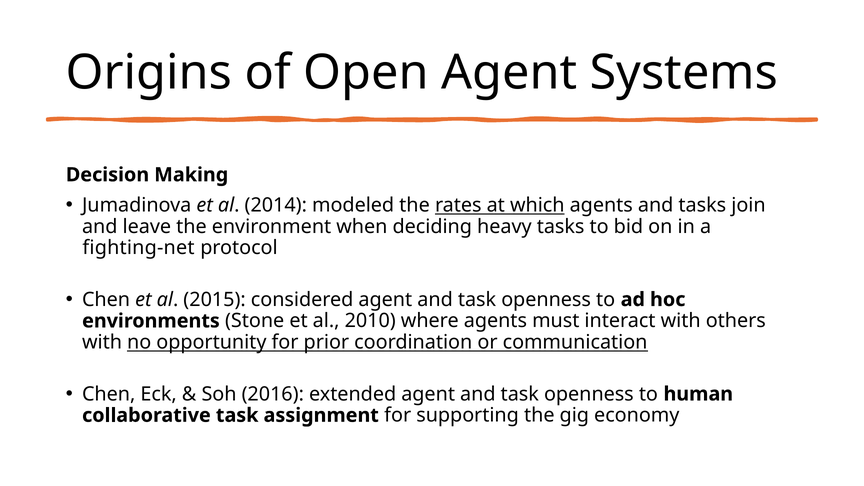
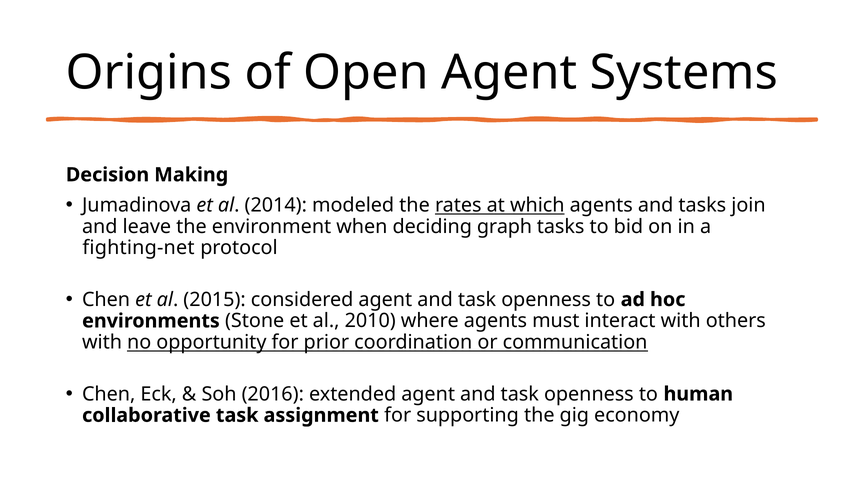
heavy: heavy -> graph (504, 226)
